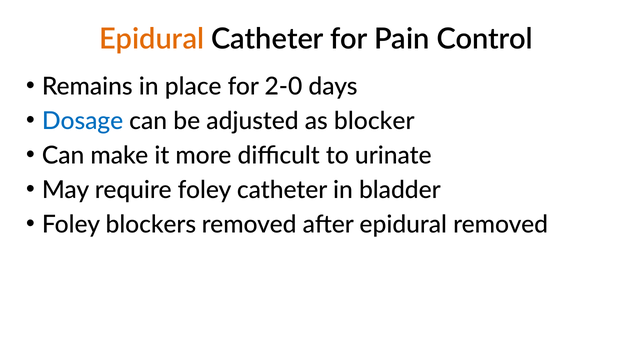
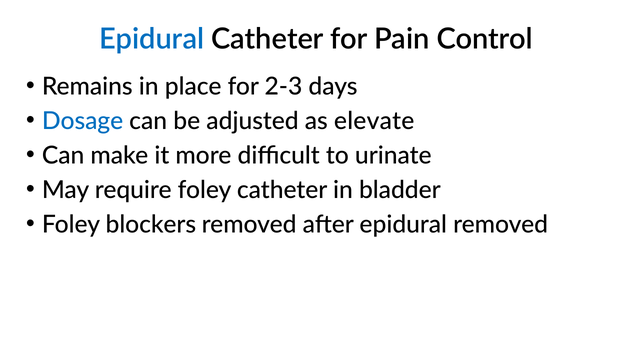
Epidural colour: orange -> blue (152, 39)
2-0: 2-0 -> 2-3 (283, 86)
blocker: blocker -> elevate (374, 121)
